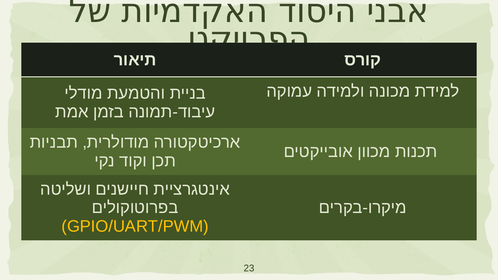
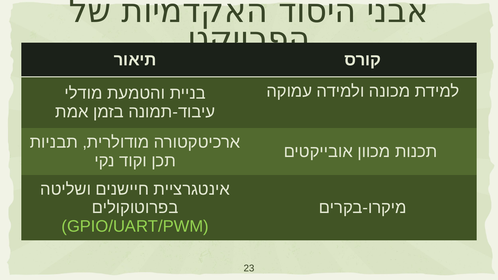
GPIO/UART/PWM colour: yellow -> light green (135, 226)
